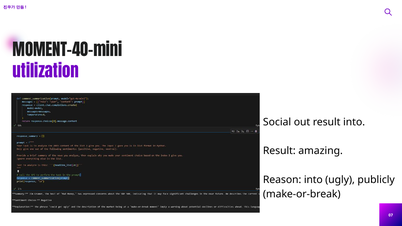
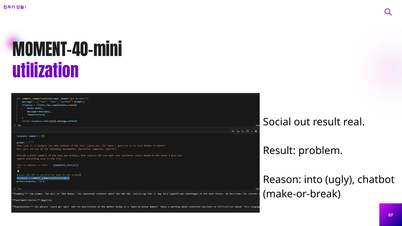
result into: into -> real (354, 122)
amazing: amazing -> problem (321, 151)
publicly: publicly -> chatbot (376, 180)
